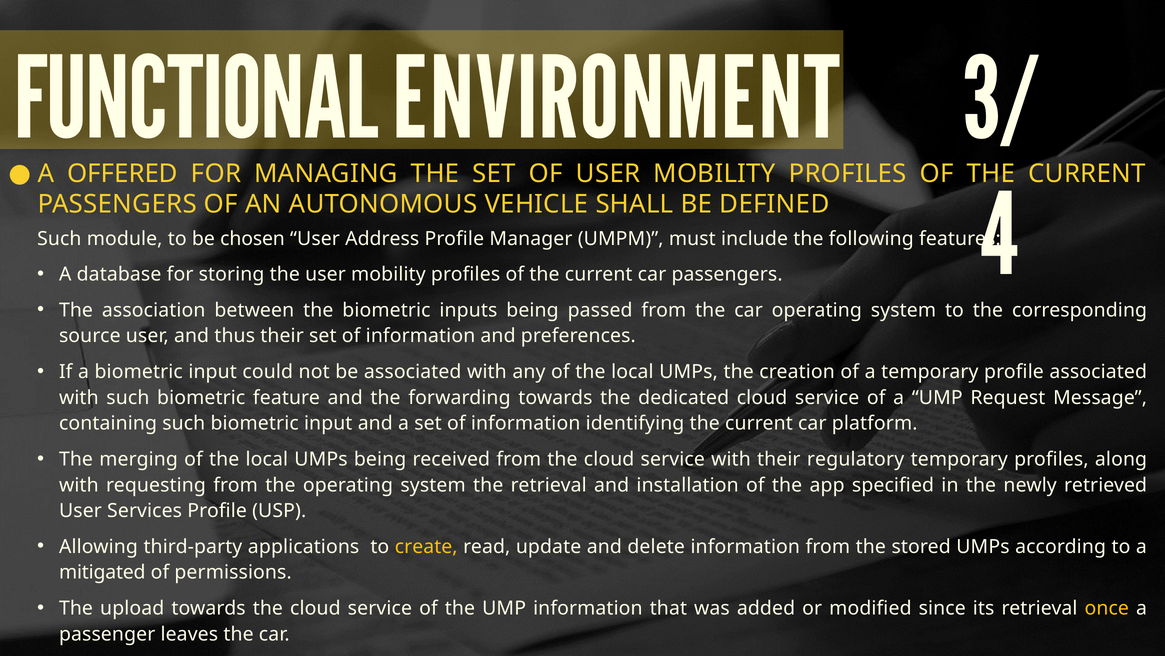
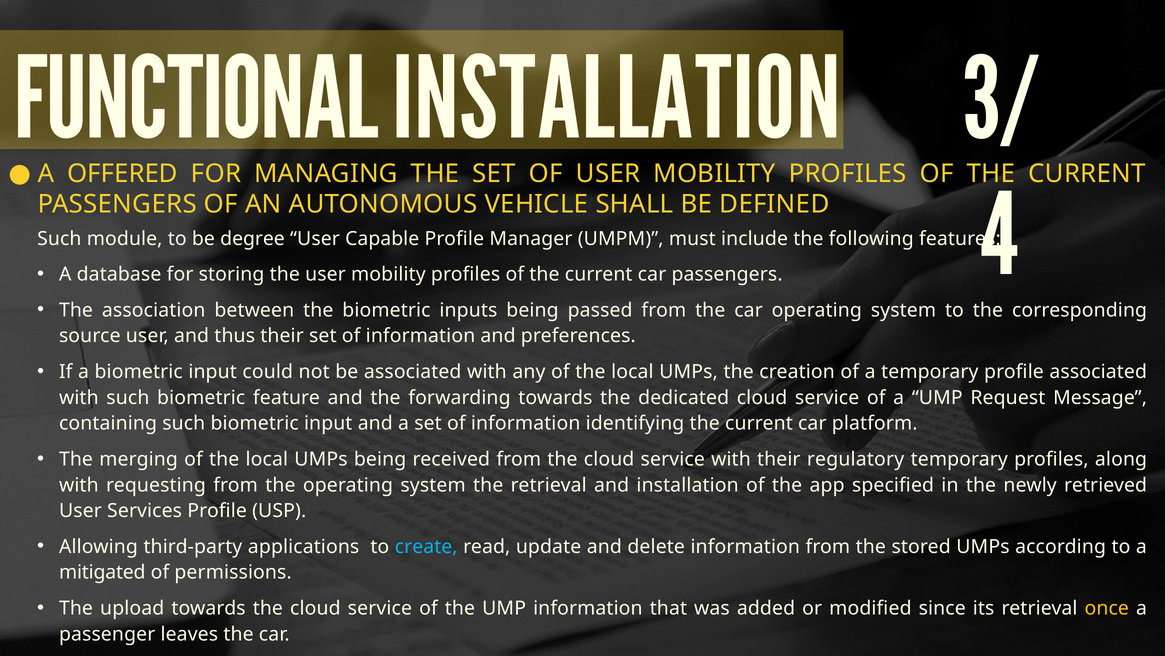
FUNCTIONAL ENVIRONMENT: ENVIRONMENT -> INSTALLATION (617, 100)
chosen: chosen -> degree (253, 239)
Address: Address -> Capable (382, 239)
create colour: yellow -> light blue (426, 546)
